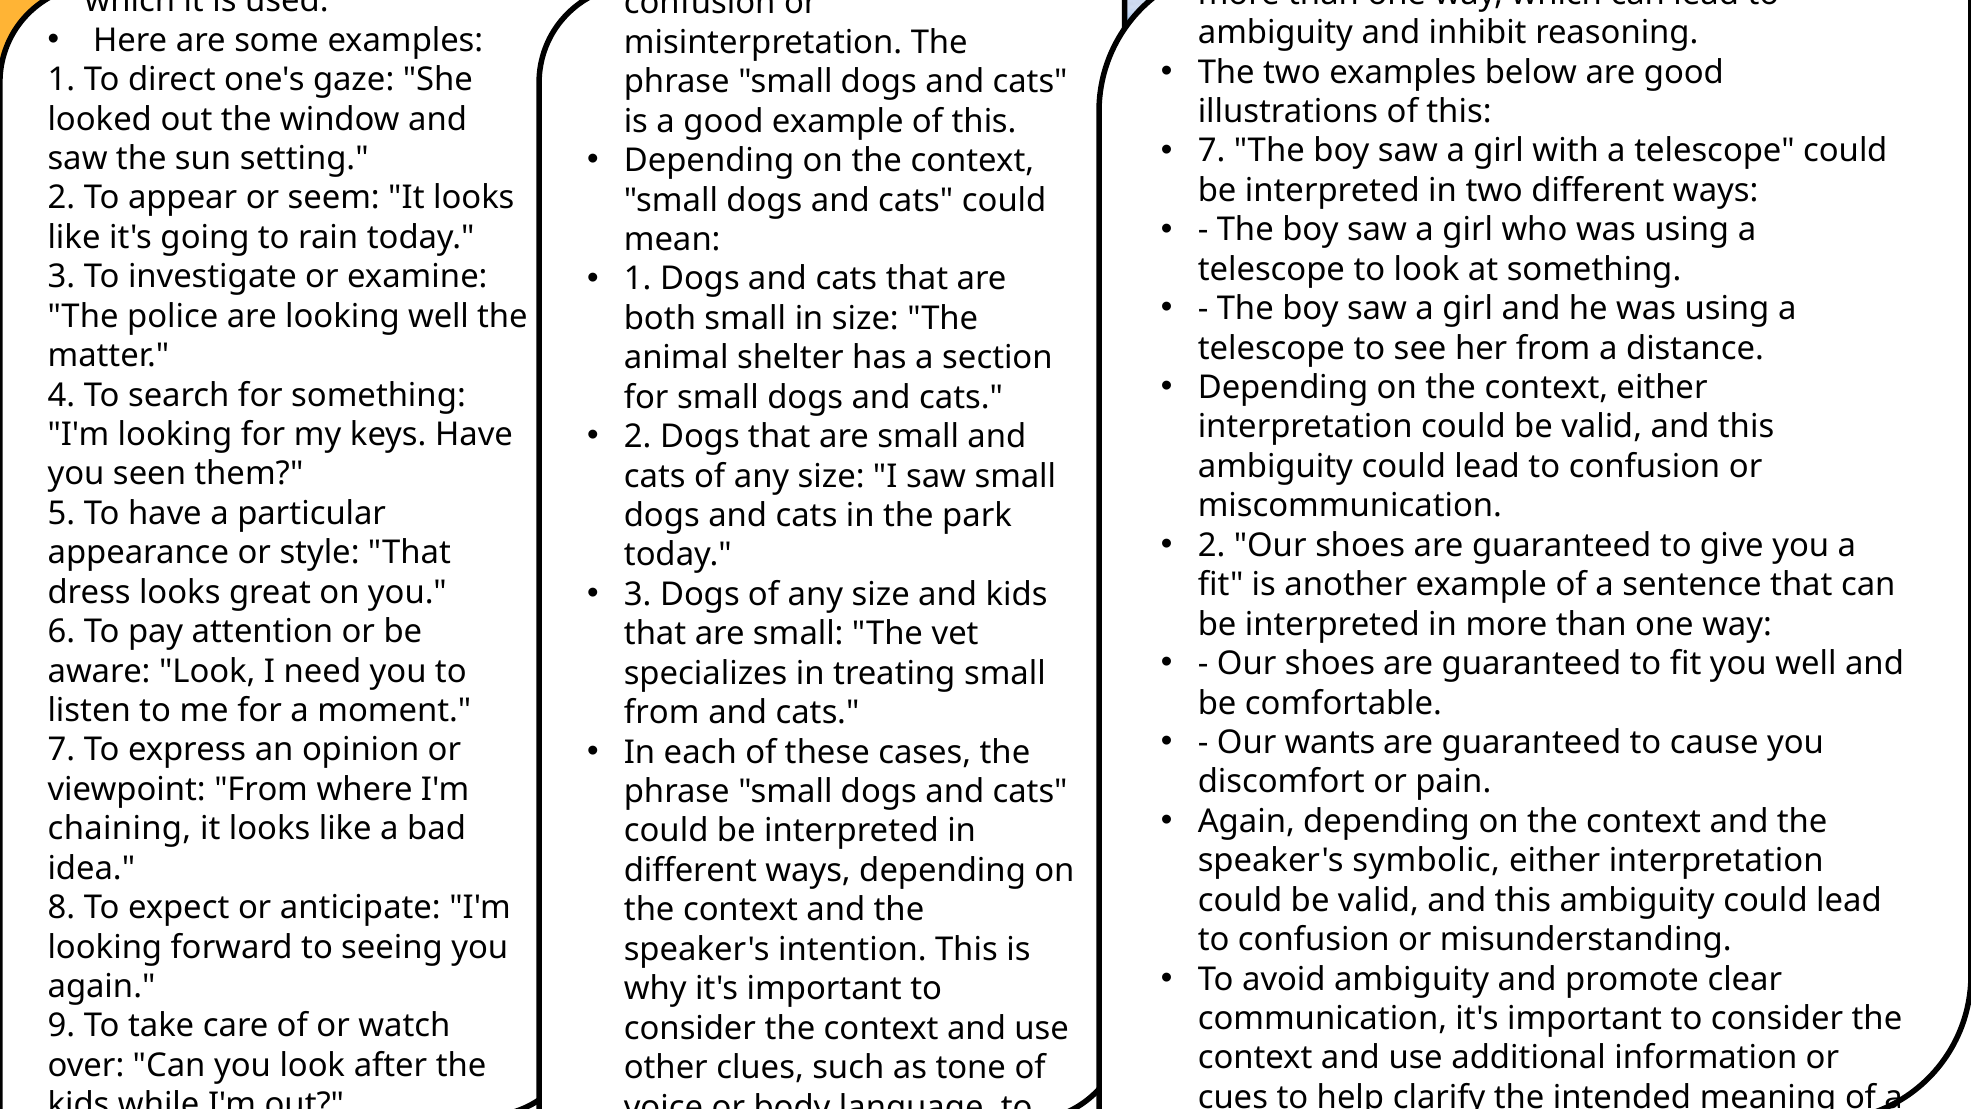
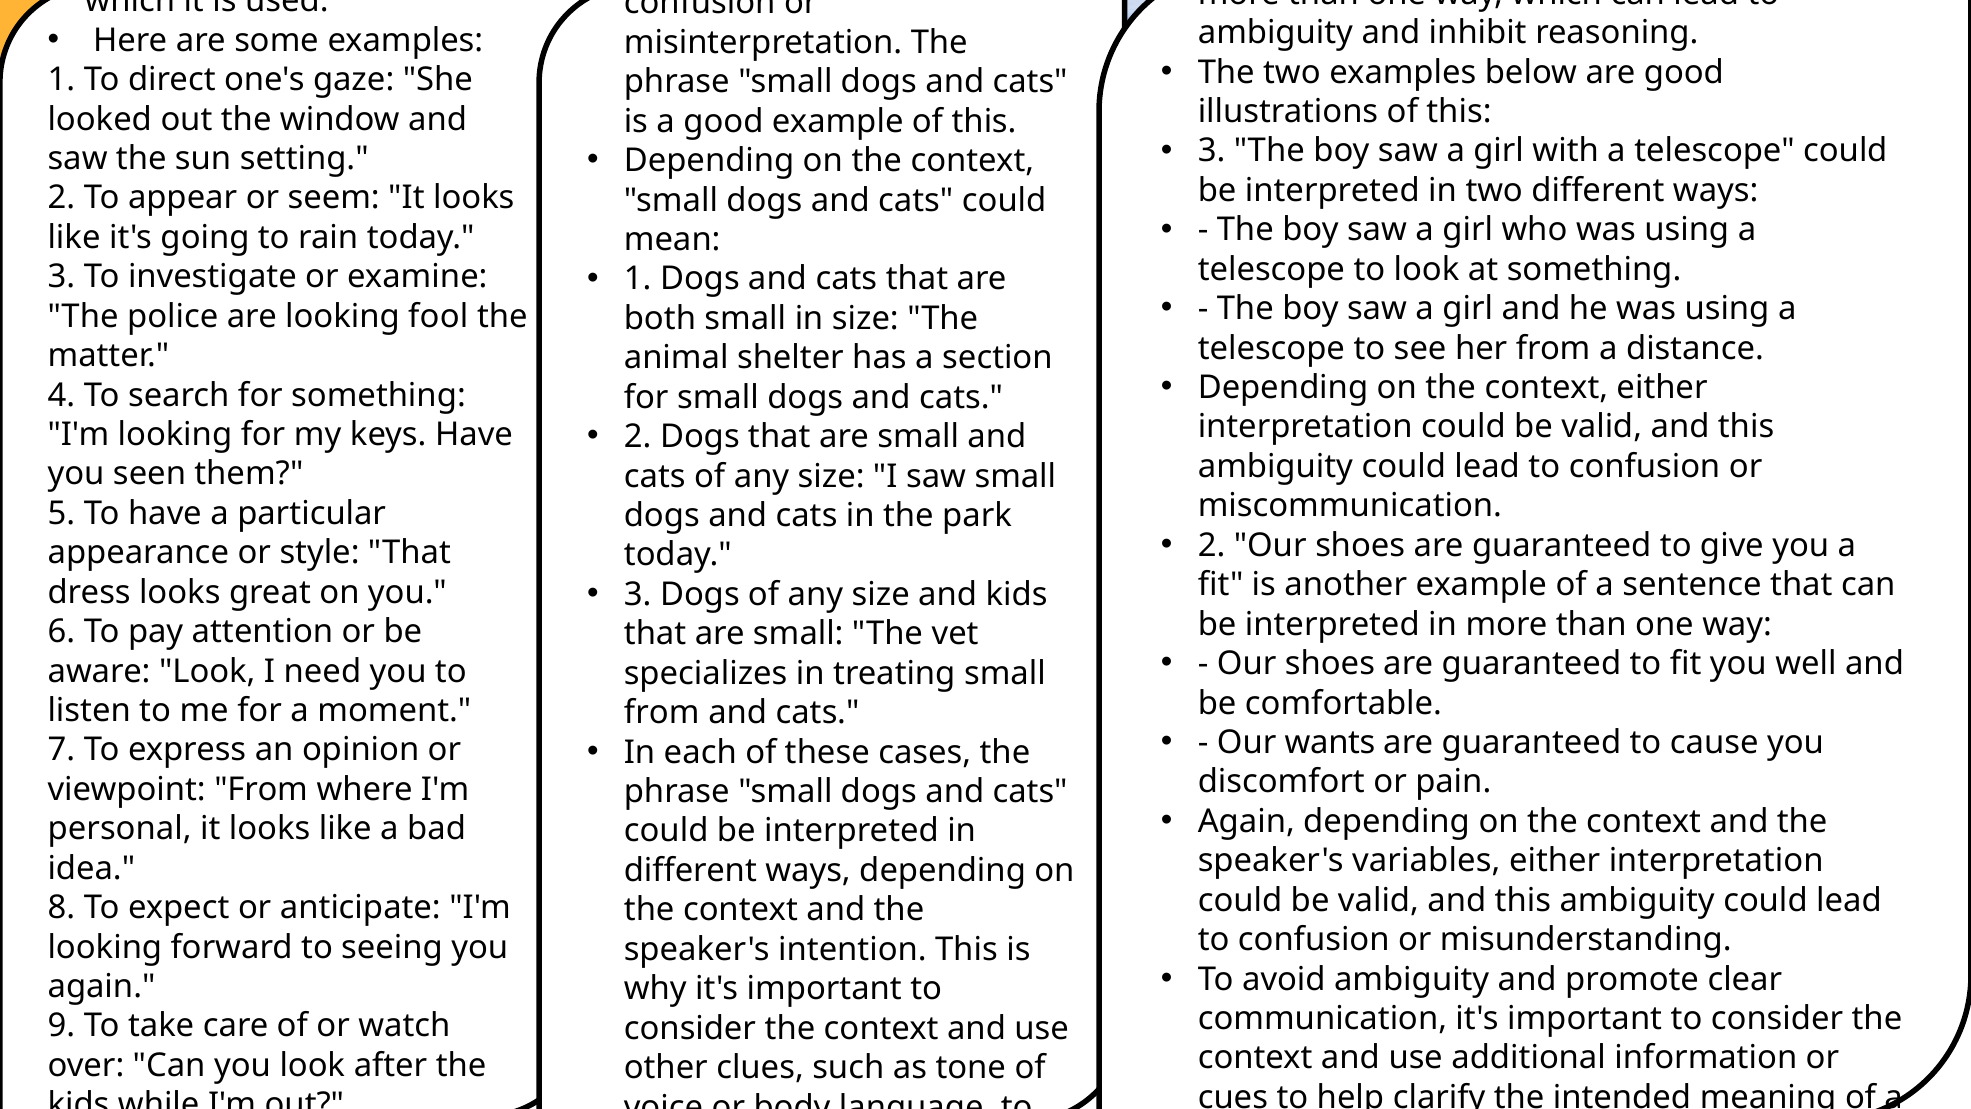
7: 7 -> 3 (1212, 151)
looking well: well -> fool (438, 316)
chaining: chaining -> personal (120, 829)
symbolic: symbolic -> variables (1426, 861)
